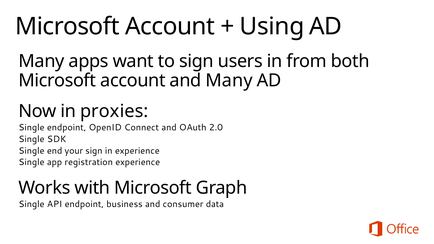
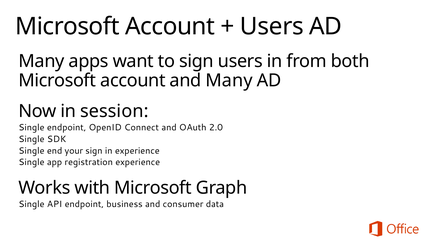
Using: Using -> Users (272, 27)
proxies: proxies -> session (114, 111)
